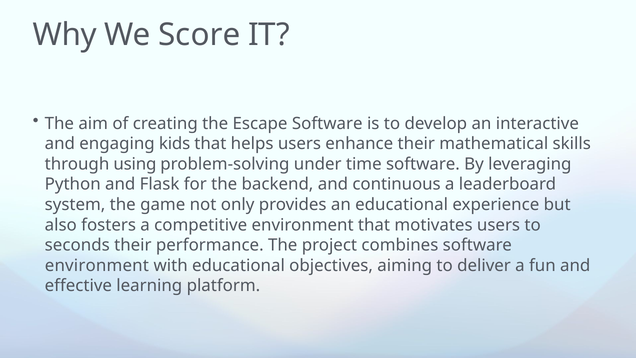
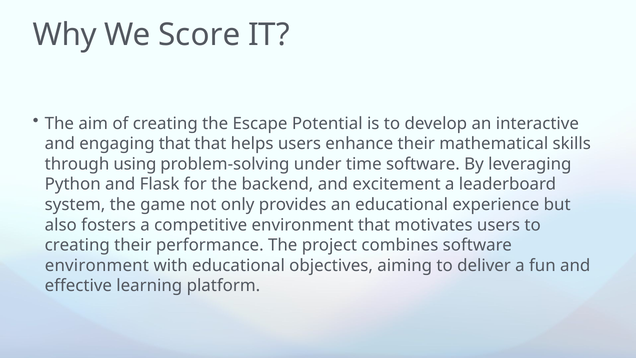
Escape Software: Software -> Potential (327, 123)
engaging kids: kids -> that (175, 144)
continuous: continuous -> excitement (397, 184)
seconds: seconds -> creating (77, 245)
